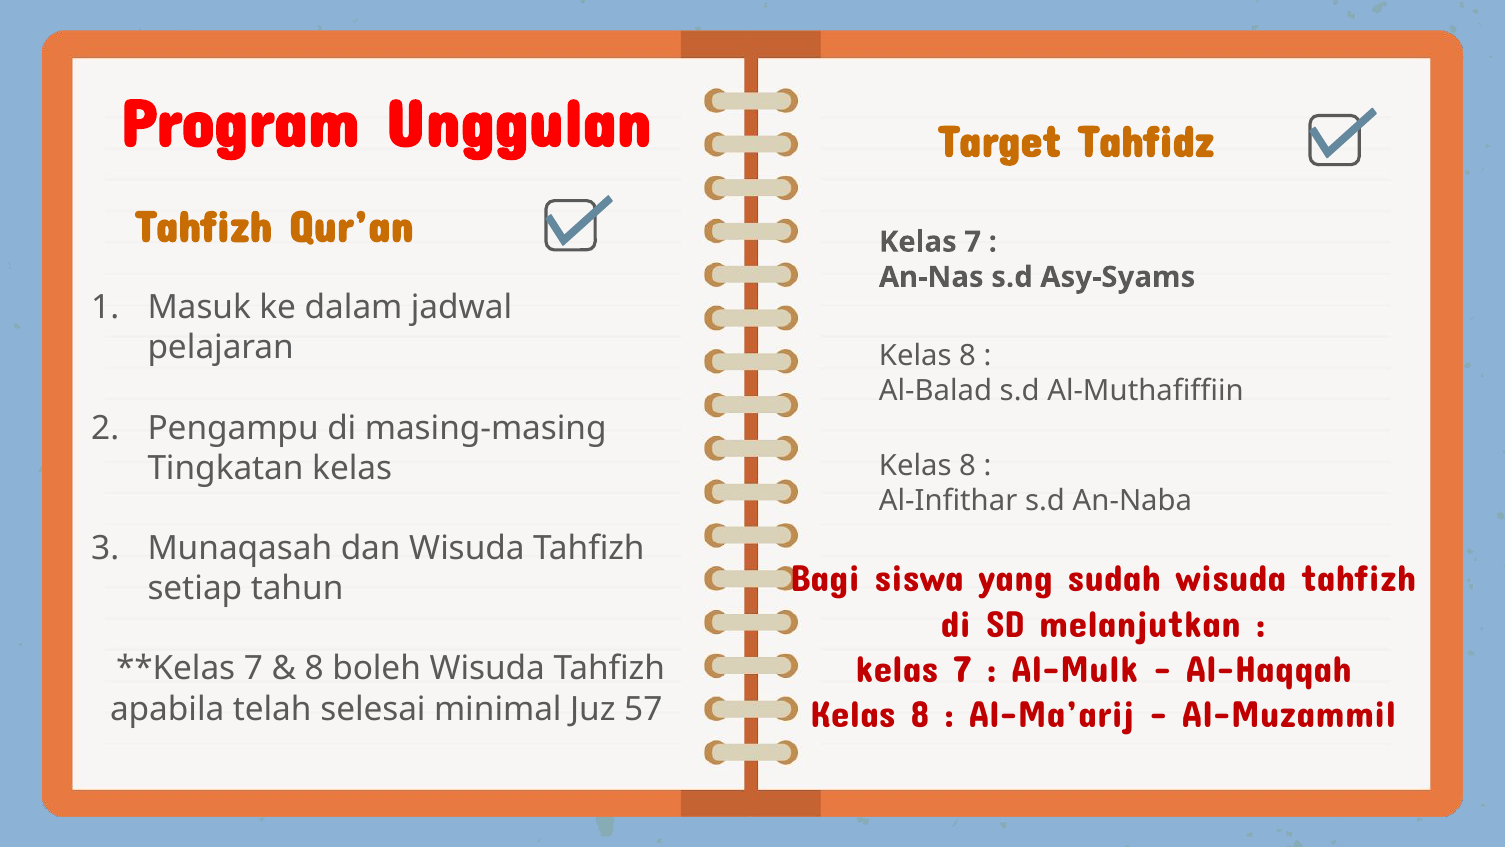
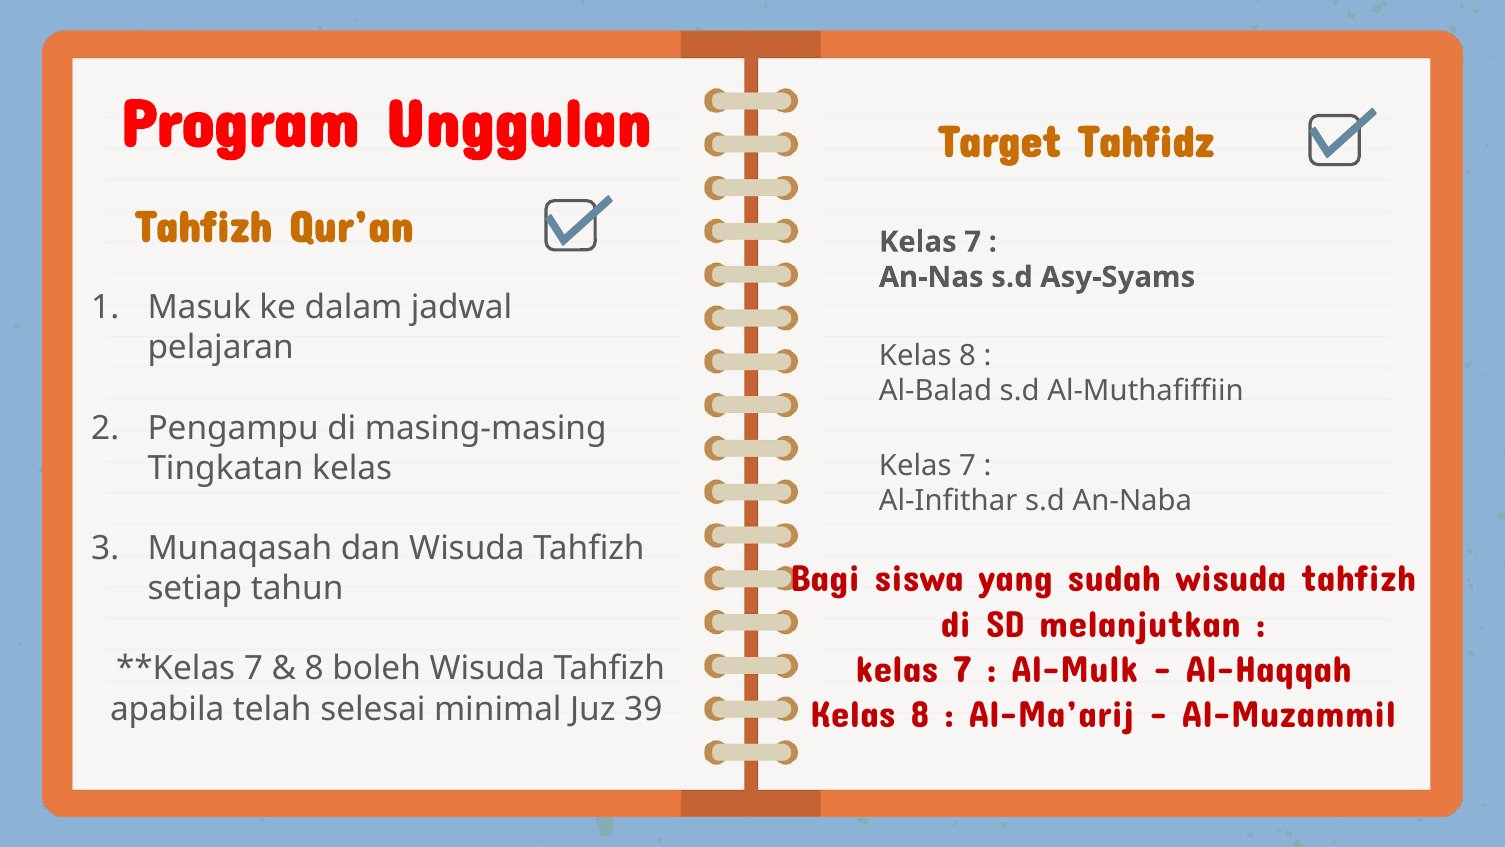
8: 8 -> 7 (968, 466)
57: 57 -> 39 (643, 709)
